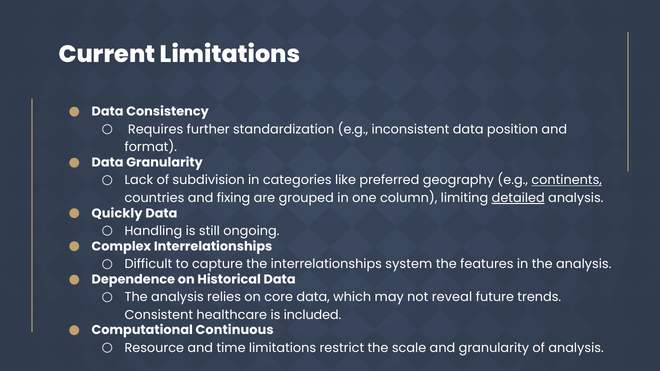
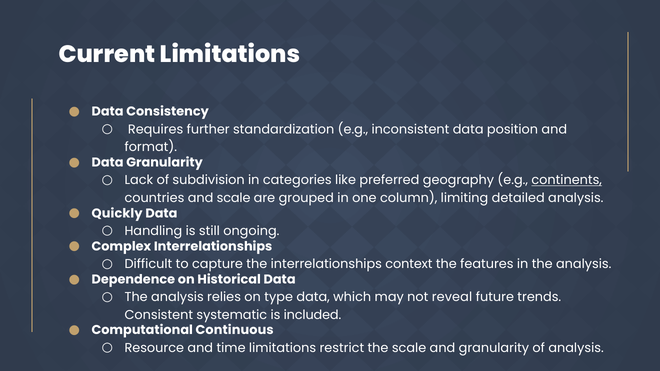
and fixing: fixing -> scale (234, 198)
detailed underline: present -> none (518, 198)
system: system -> context (409, 264)
core: core -> type (279, 297)
healthcare: healthcare -> systematic (232, 315)
